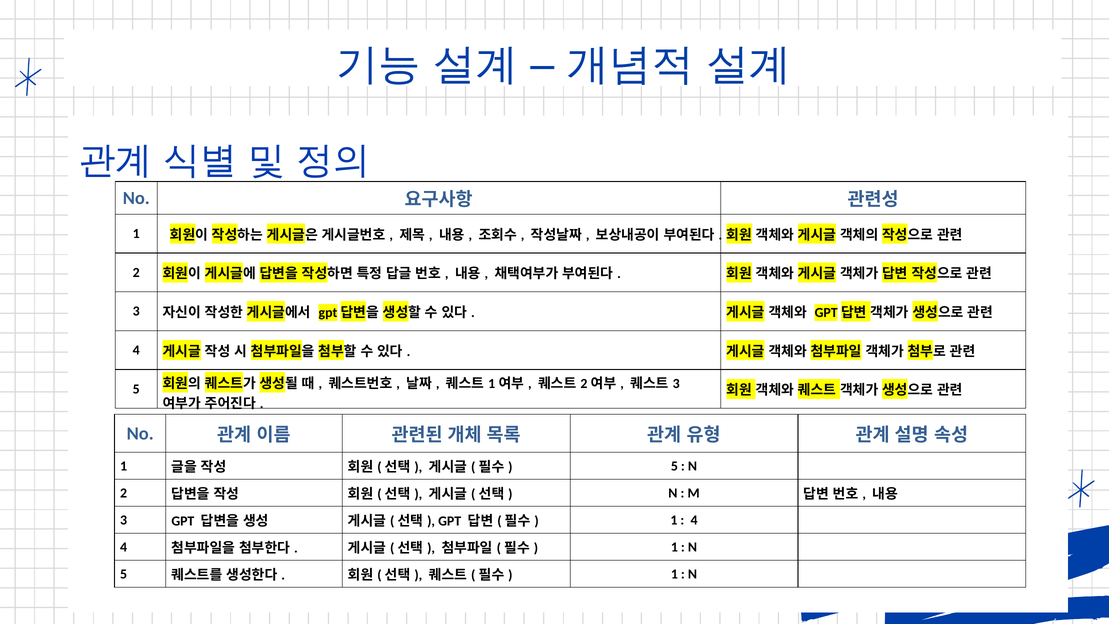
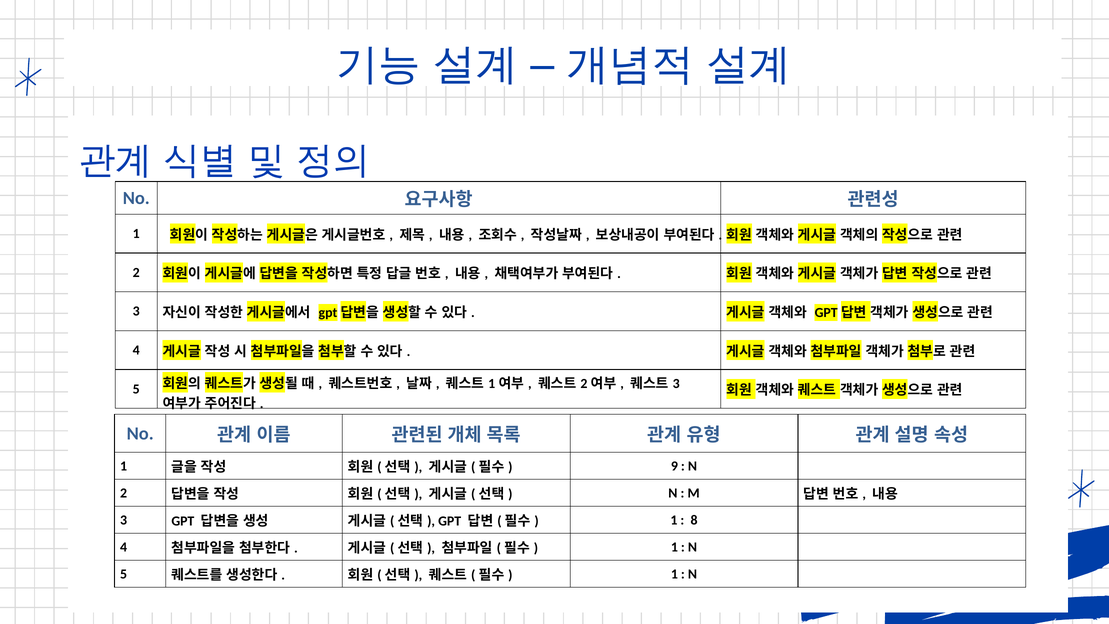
5: 5 -> 9 (674, 466)
4: 4 -> 8 (694, 520)
